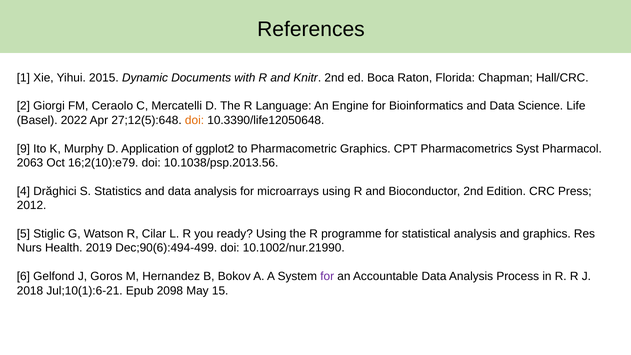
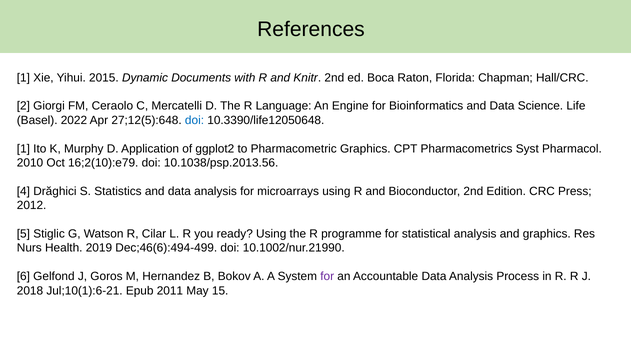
doi colour: orange -> blue (195, 120)
9: 9 -> 1 (23, 149)
2063: 2063 -> 2010 (30, 163)
Dec;90(6):494-499: Dec;90(6):494-499 -> Dec;46(6):494-499 (166, 248)
2098: 2098 -> 2011 (170, 291)
